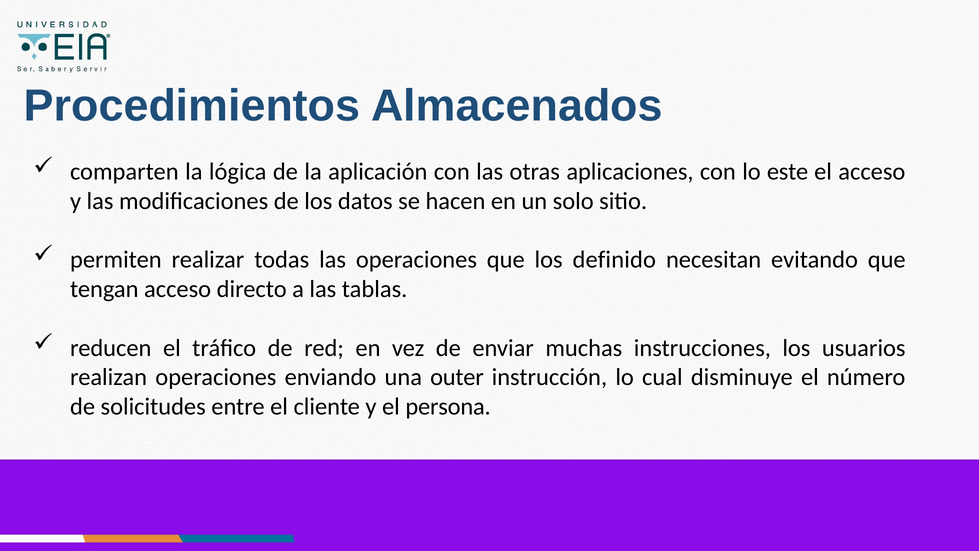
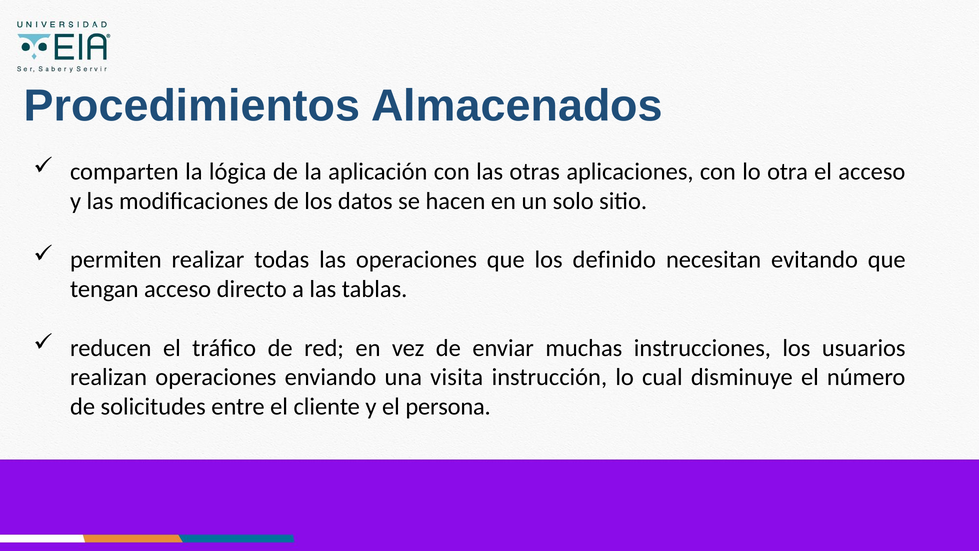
este: este -> otra (788, 172)
outer: outer -> visita (457, 377)
